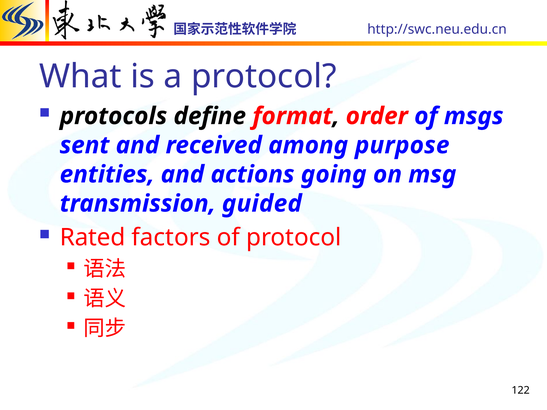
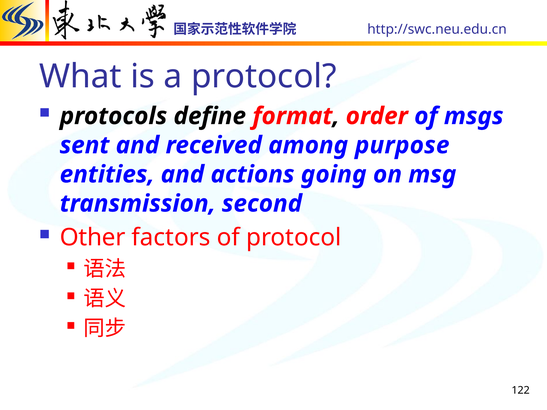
guided: guided -> second (262, 204)
Rated: Rated -> Other (93, 238)
